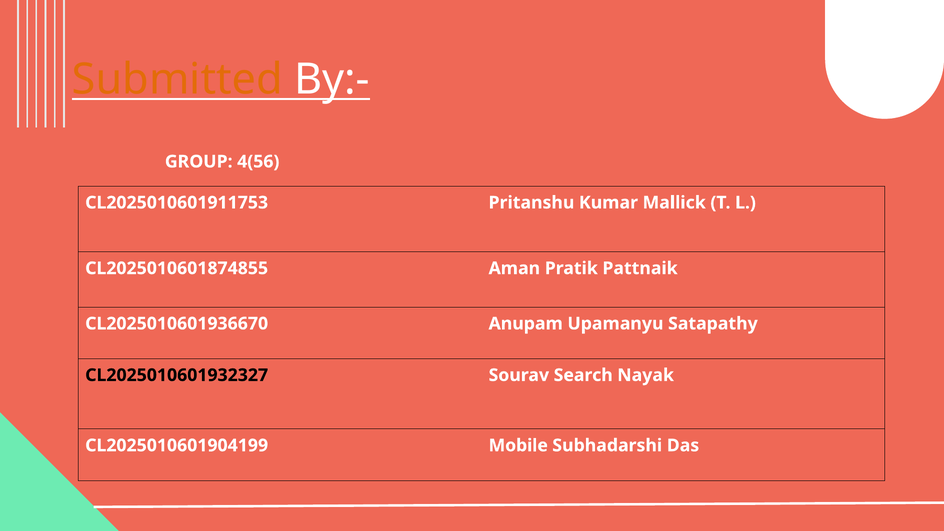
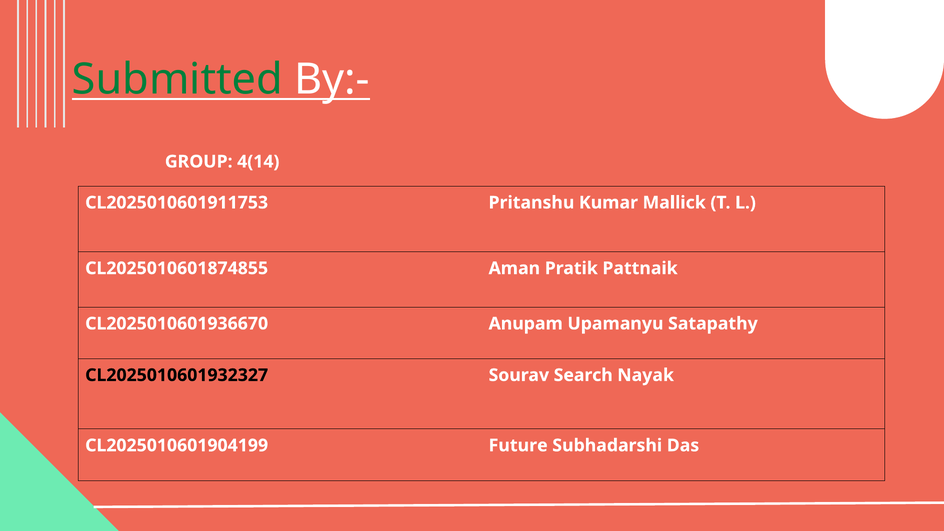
Submitted colour: orange -> green (177, 79)
4(56: 4(56 -> 4(14 (258, 162)
Mobile: Mobile -> Future (518, 445)
